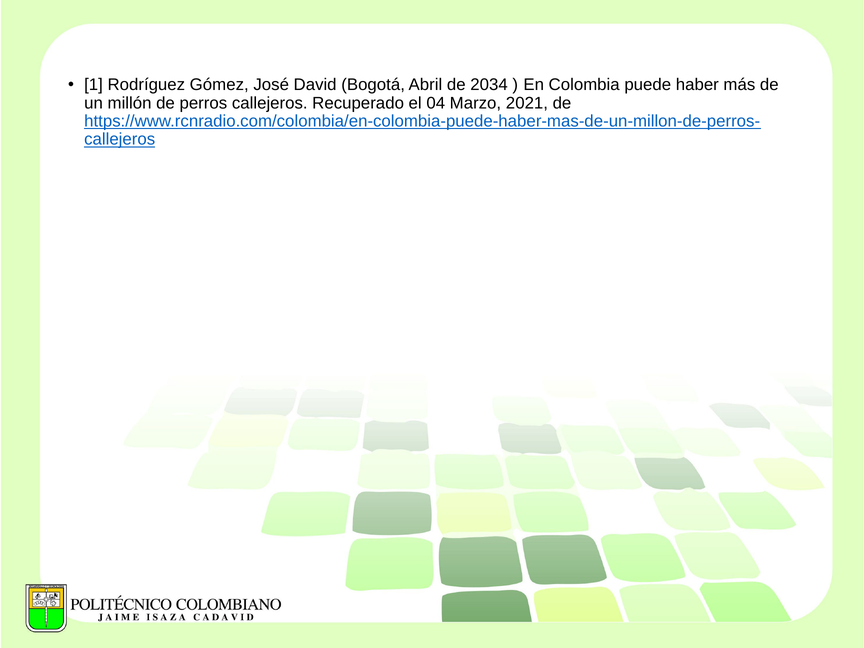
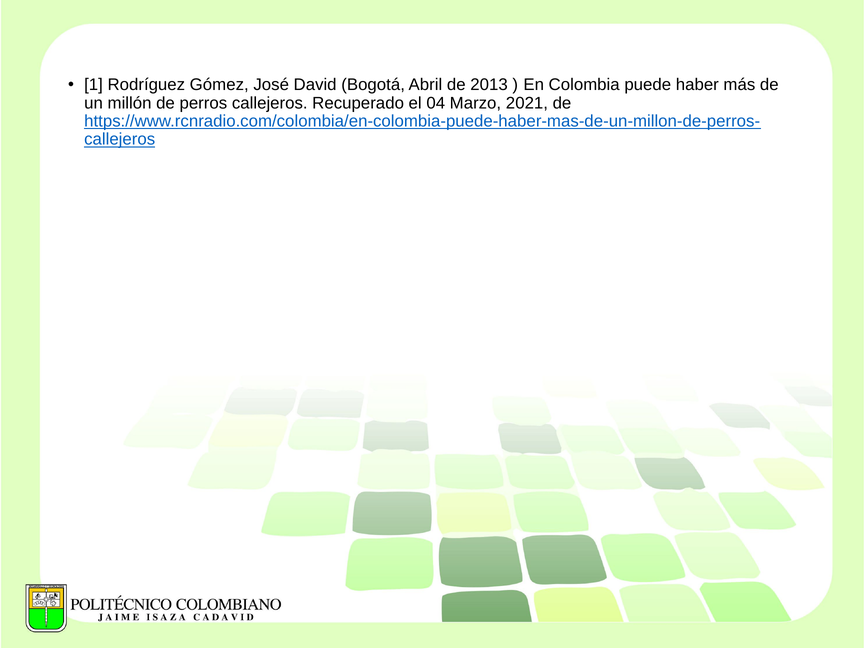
2034: 2034 -> 2013 (489, 85)
